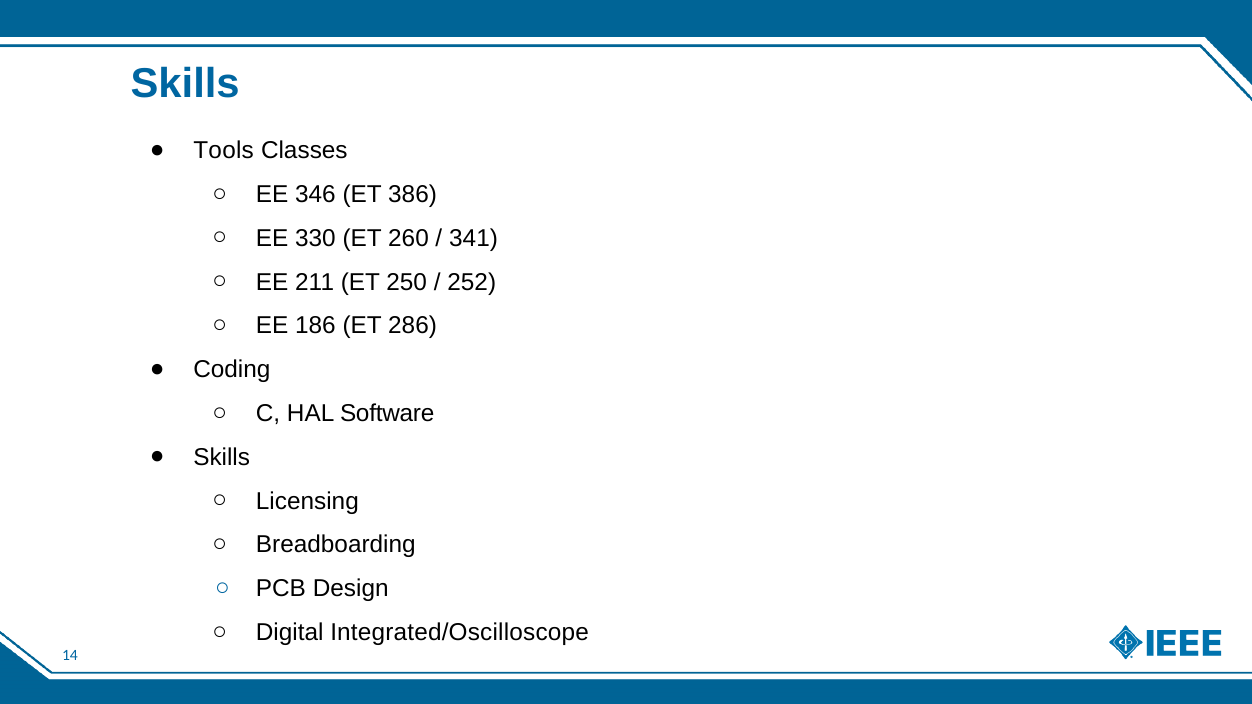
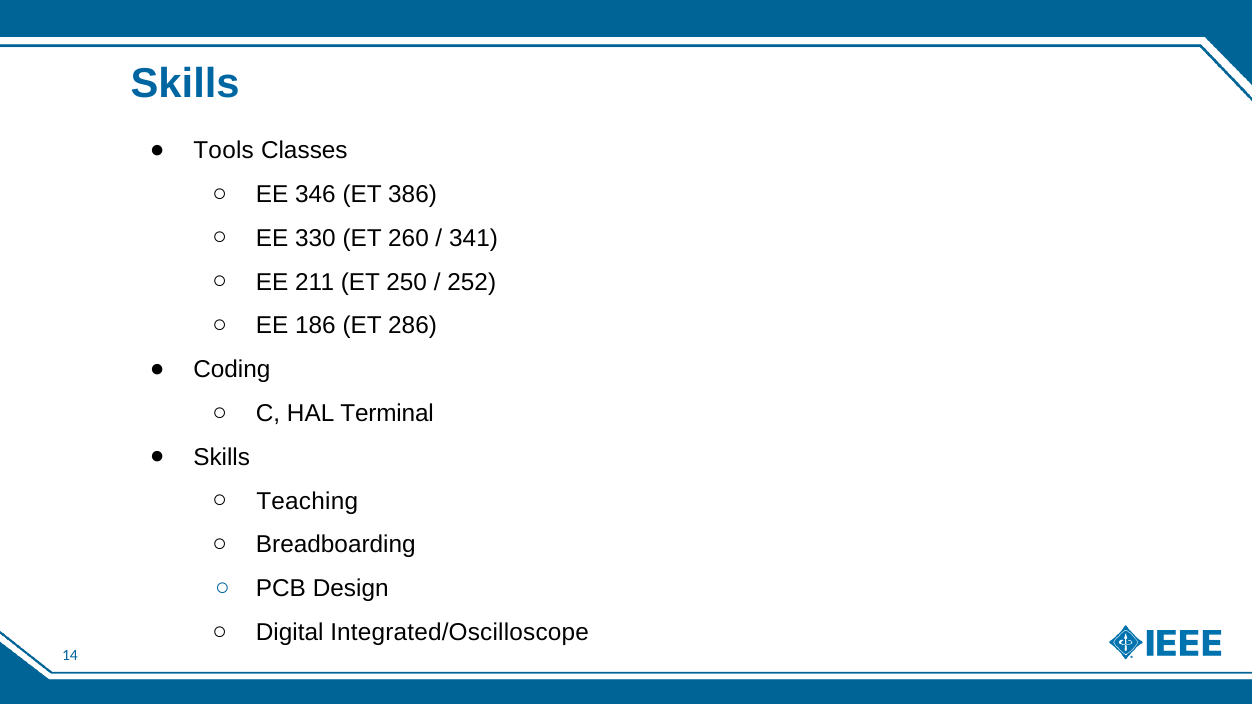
Software: Software -> Terminal (387, 414)
Licensing: Licensing -> Teaching (307, 501)
